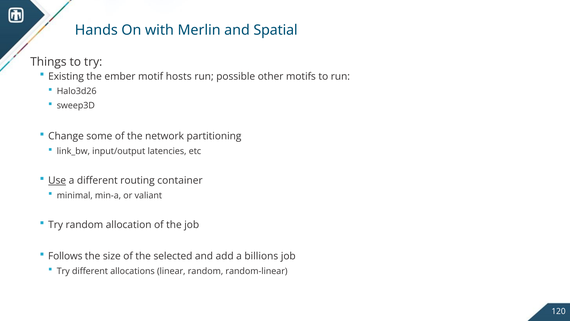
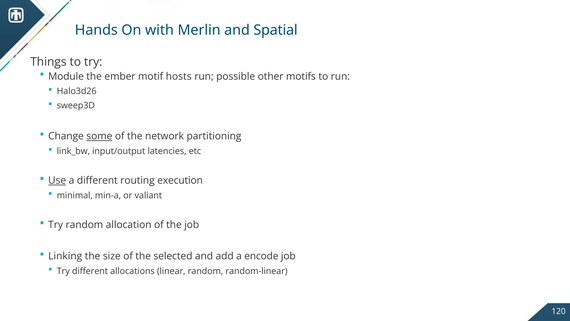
Existing: Existing -> Module (66, 76)
some underline: none -> present (99, 136)
container: container -> execution (180, 180)
Follows: Follows -> Linking (65, 256)
billions: billions -> encode (261, 256)
